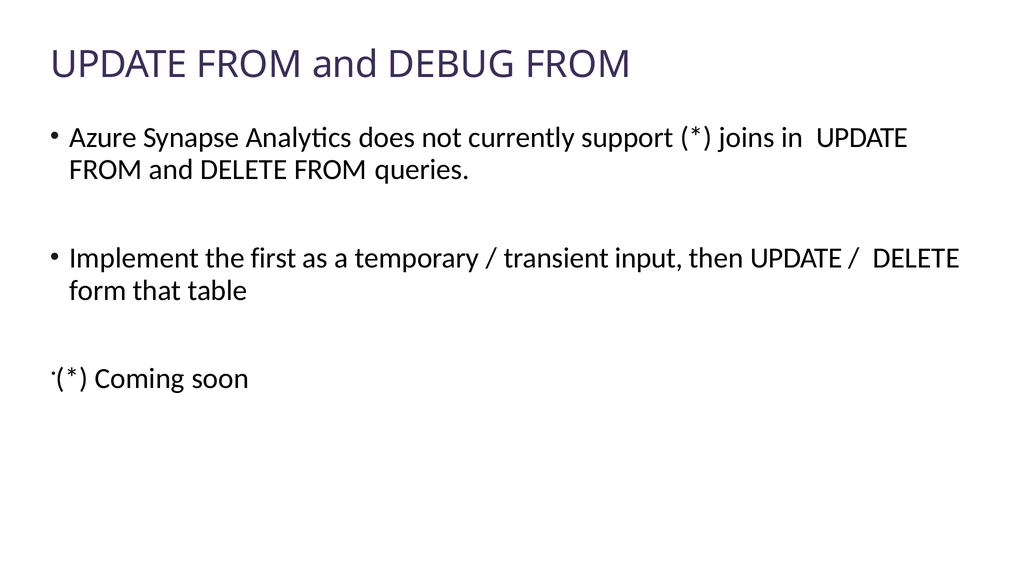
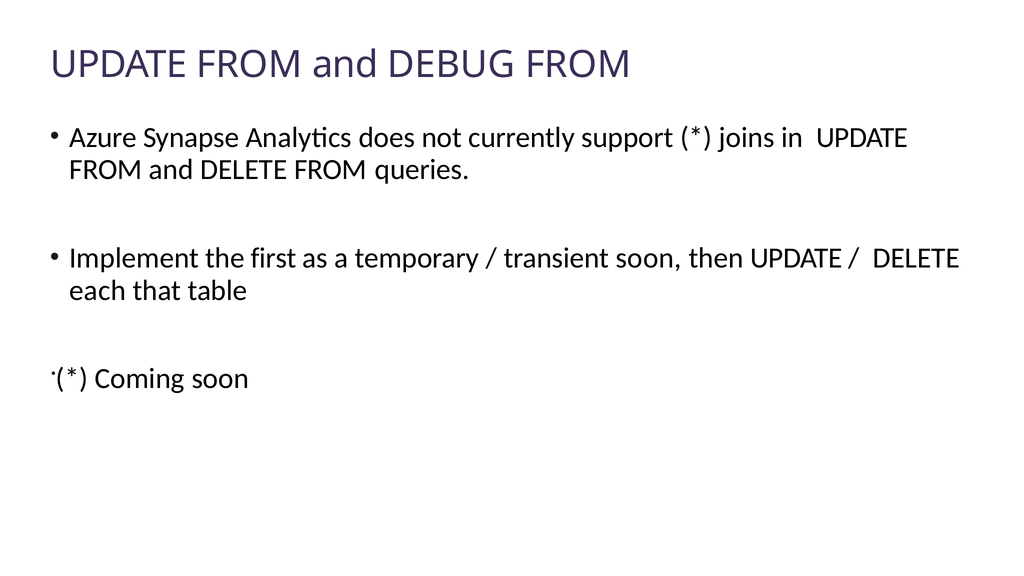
transient input: input -> soon (649, 258)
form: form -> each (98, 291)
